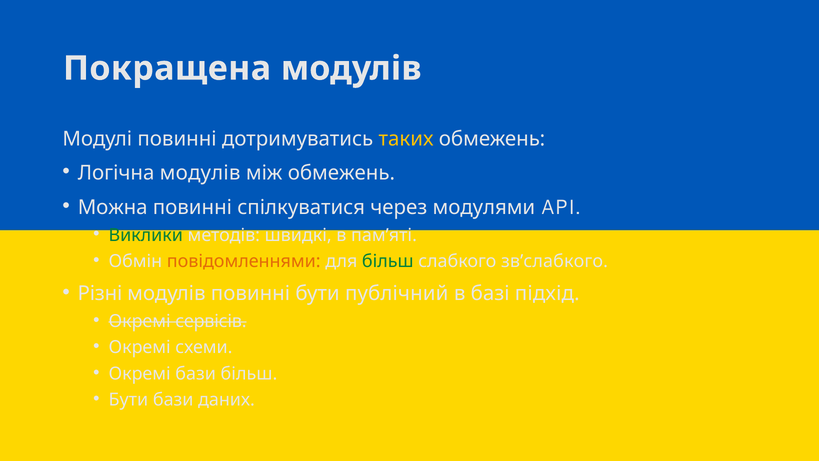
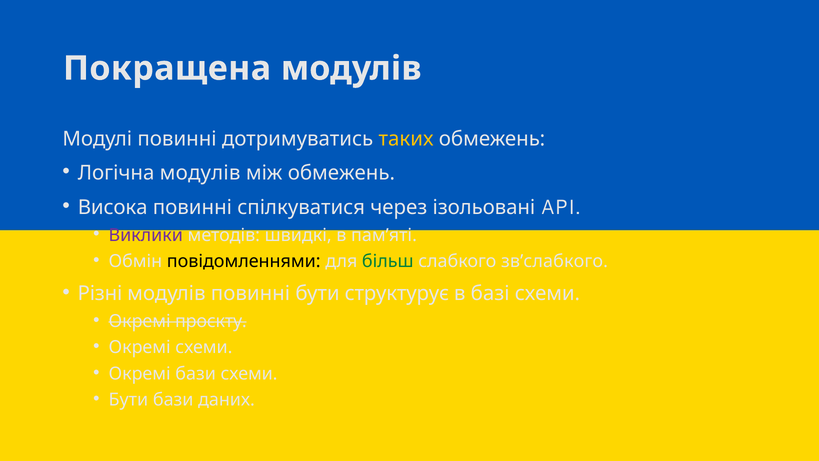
Можна: Можна -> Висока (113, 207)
модулями: модулями -> ізольовані (484, 207)
Виклики colour: green -> purple (146, 235)
повідомленнями colour: orange -> black (244, 261)
публічний: публічний -> структурує (397, 293)
базі підхід: підхід -> схеми (547, 293)
сервісів: сервісів -> проєкту (211, 321)
бази більш: більш -> схеми (249, 373)
